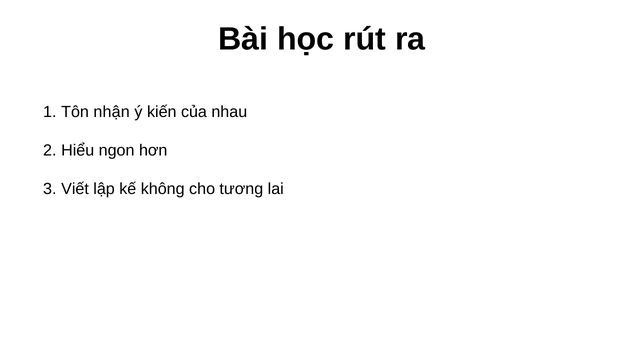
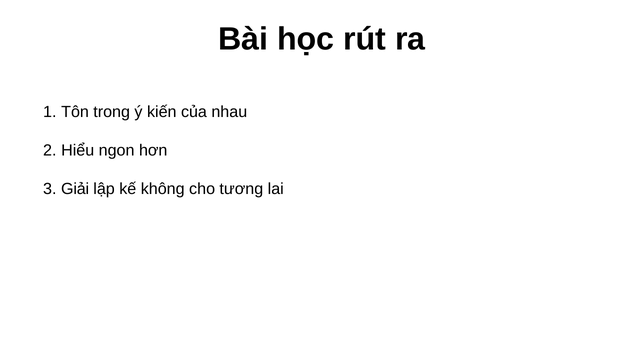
nhận: nhận -> trong (112, 112)
Viết: Viết -> Giải (75, 189)
